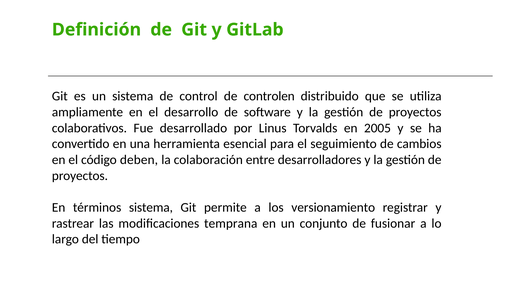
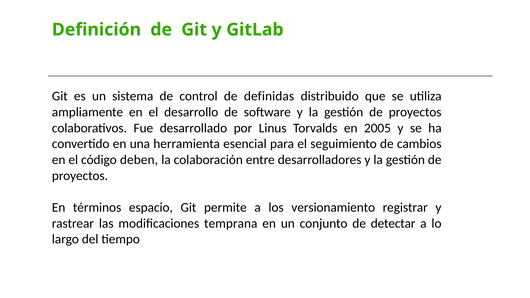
controlen: controlen -> definidas (269, 96)
términos sistema: sistema -> espacio (151, 208)
fusionar: fusionar -> detectar (393, 223)
